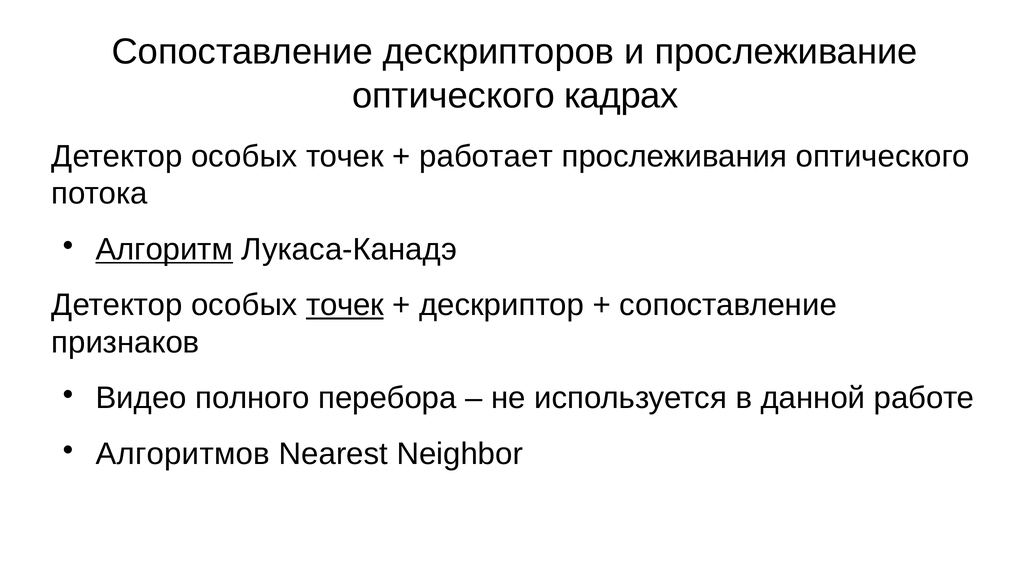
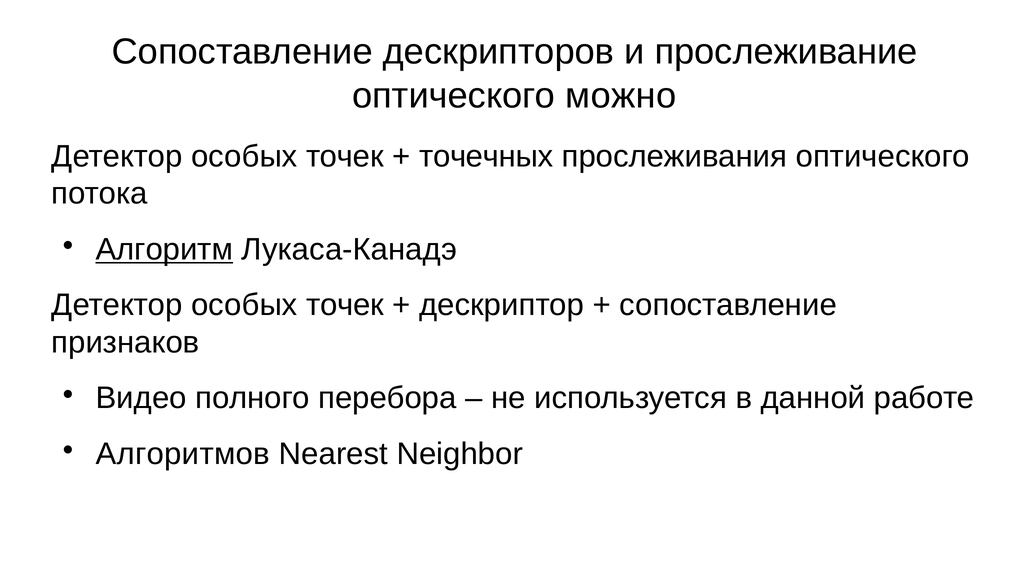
кадрах: кадрах -> можно (621, 96)
работает: работает -> точечных (486, 156)
точек underline: present -> none (345, 305)
